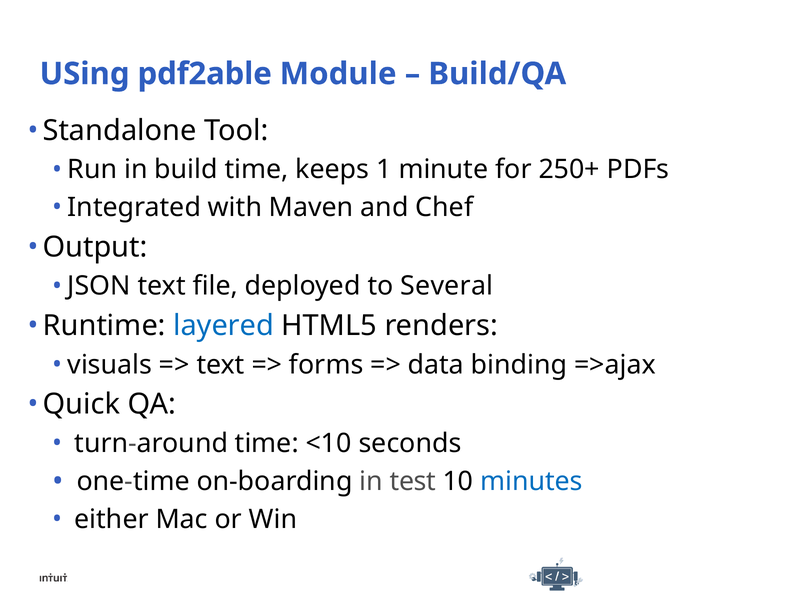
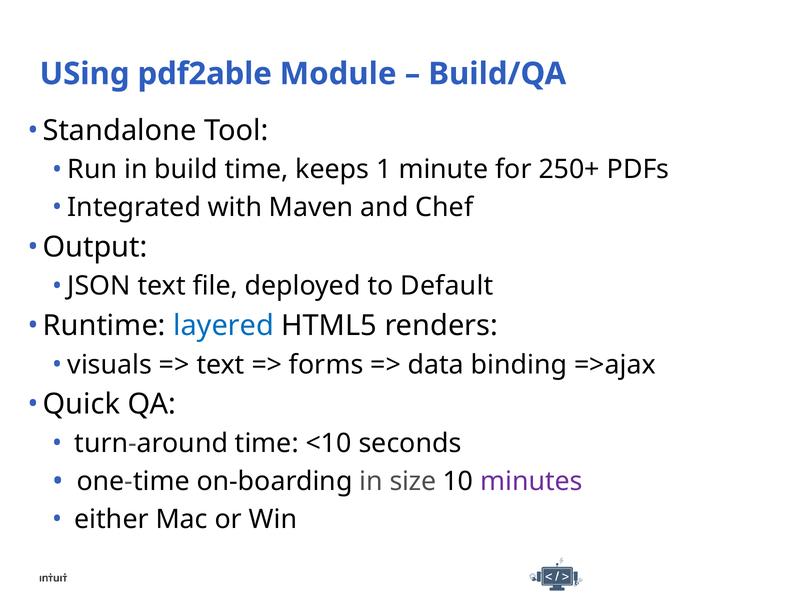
Several: Several -> Default (447, 286)
test: test -> size (413, 481)
minutes colour: blue -> purple (531, 481)
